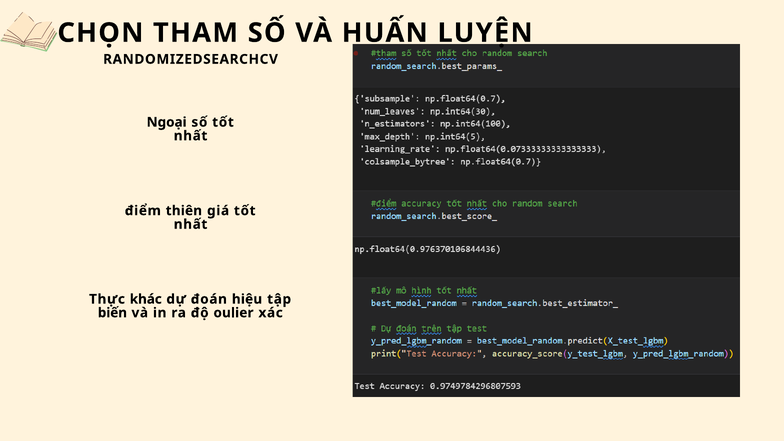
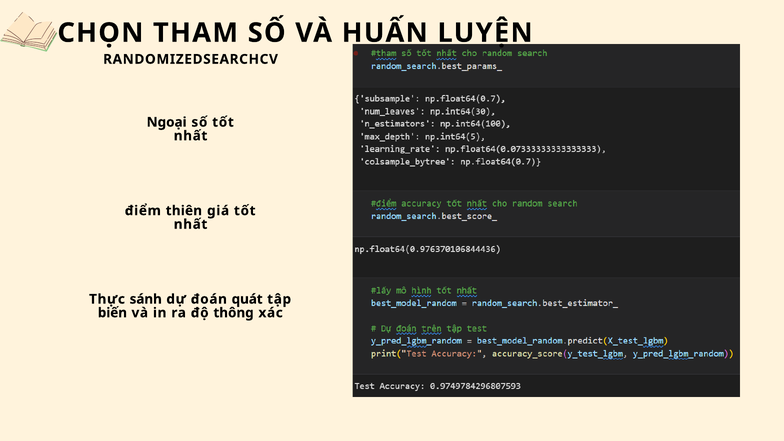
khác: khác -> sánh (146, 299)
hiệu: hiệu -> quát (247, 299)
oulier: oulier -> thông (234, 313)
